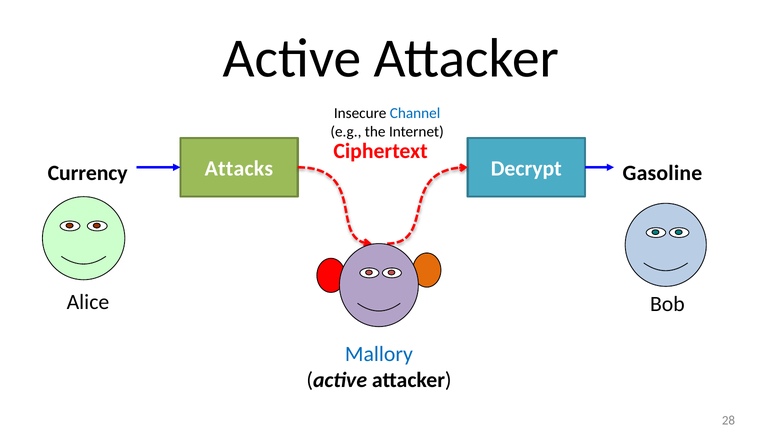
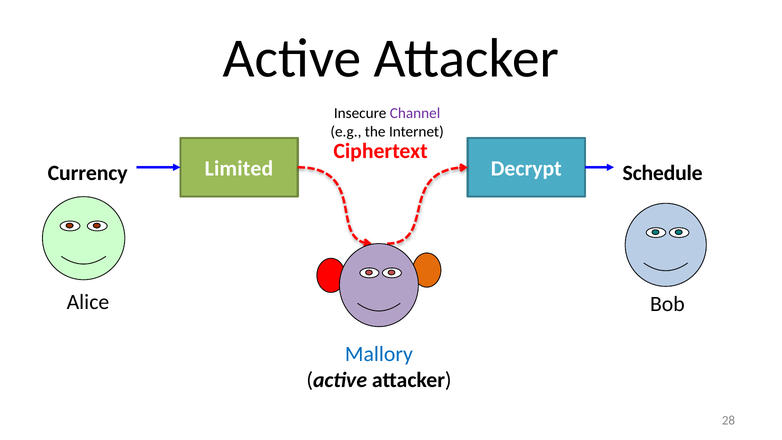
Channel colour: blue -> purple (415, 113)
Attacks: Attacks -> Limited (239, 169)
Gasoline: Gasoline -> Schedule (663, 173)
